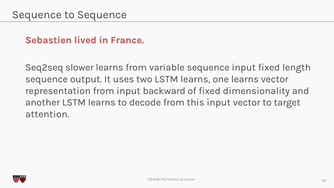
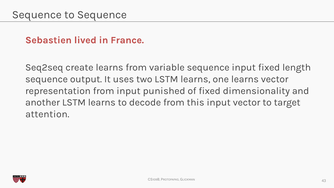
slower: slower -> create (79, 67)
backward: backward -> punished (164, 91)
